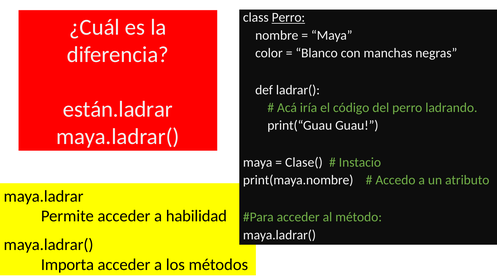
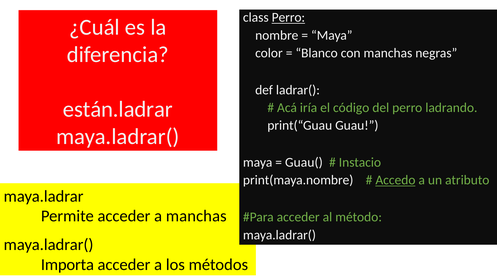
Clase(: Clase( -> Guau( (304, 162)
Accedo underline: none -> present (395, 180)
a habilidad: habilidad -> manchas (196, 216)
